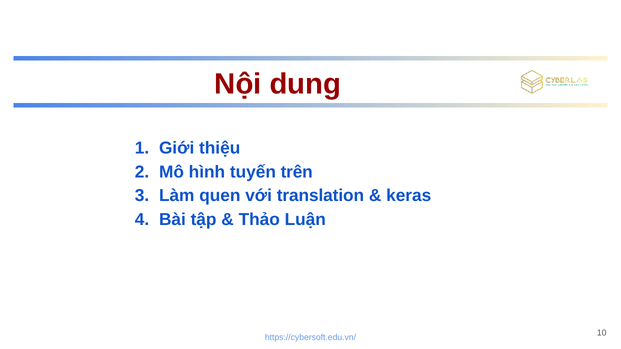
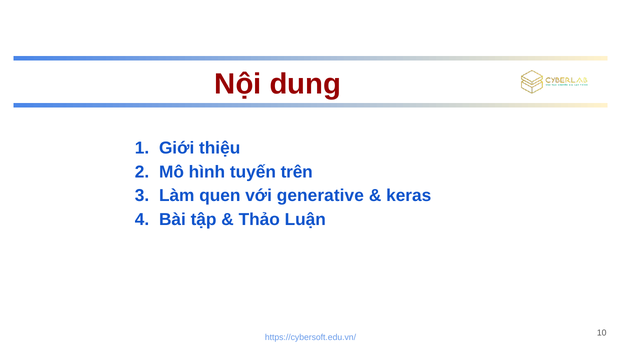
translation: translation -> generative (320, 196)
